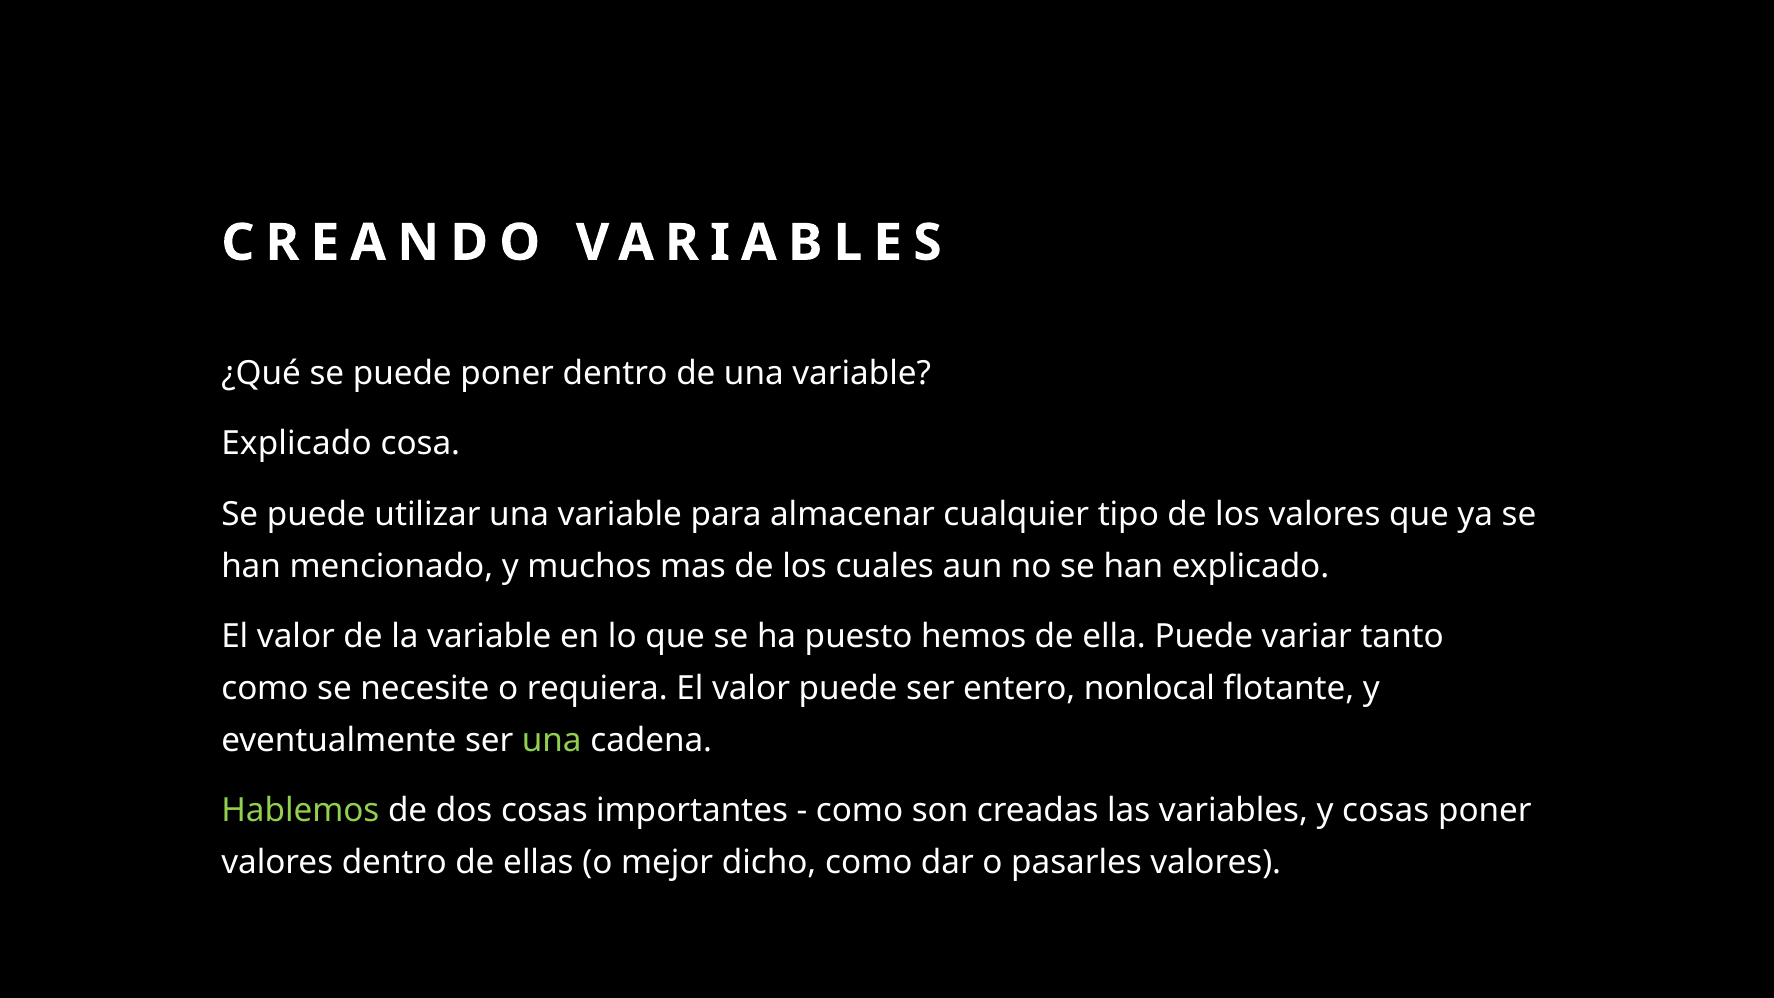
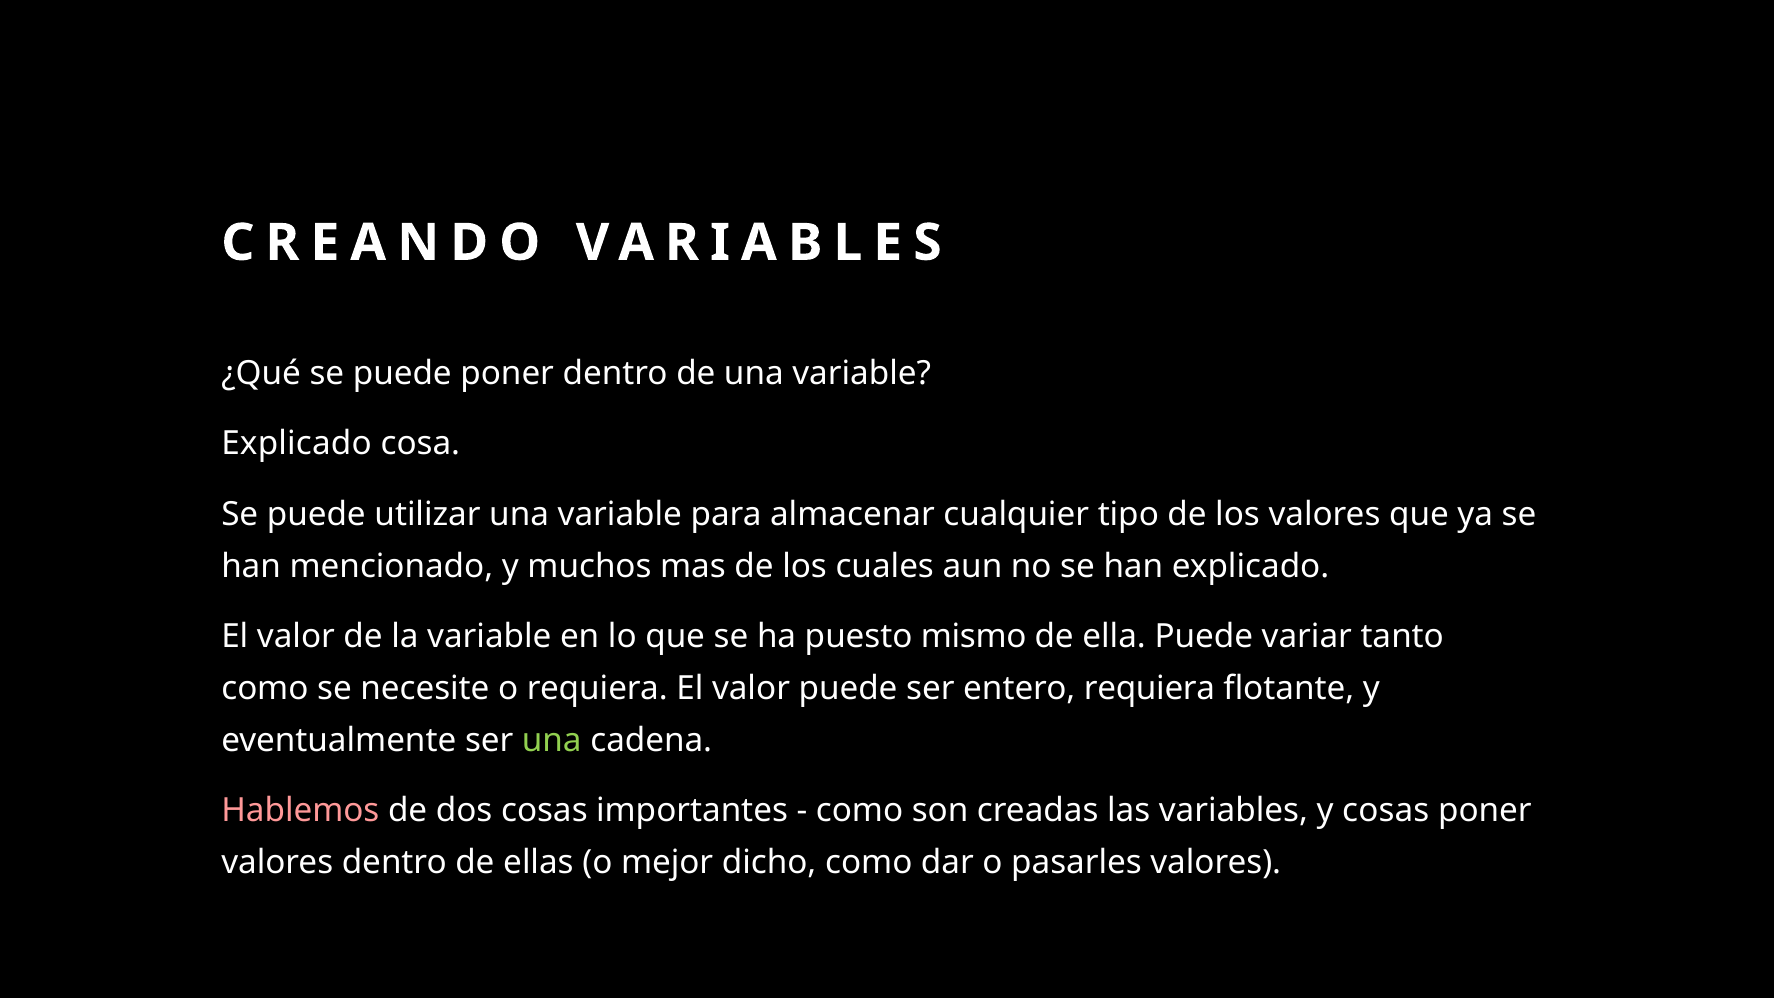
hemos: hemos -> mismo (974, 636)
entero nonlocal: nonlocal -> requiera (1149, 688)
Hablemos colour: light green -> pink (300, 810)
